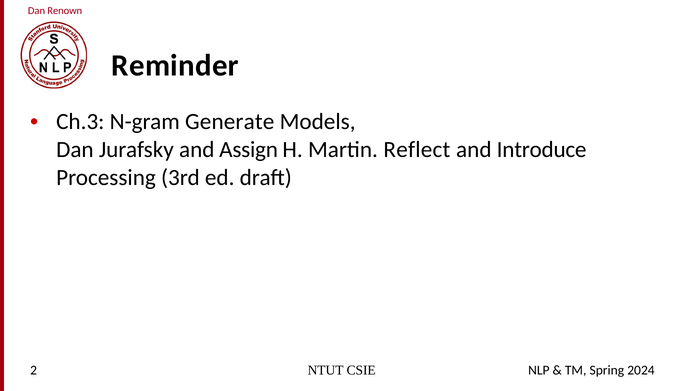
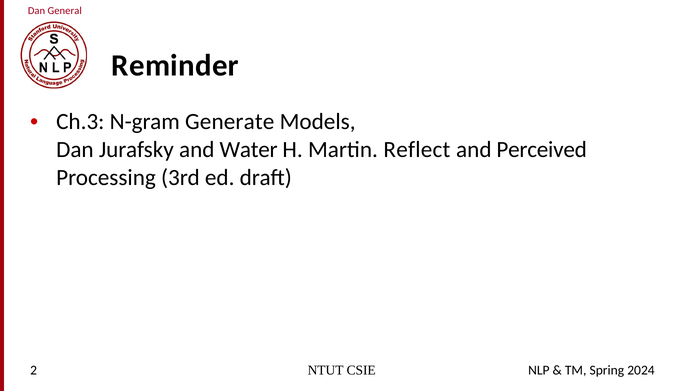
Renown: Renown -> General (65, 11)
Assign: Assign -> Water (249, 150)
Introduce: Introduce -> Perceived (542, 150)
